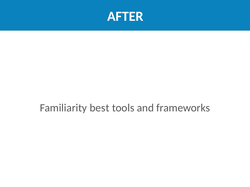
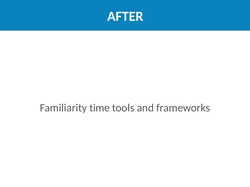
best: best -> time (100, 108)
